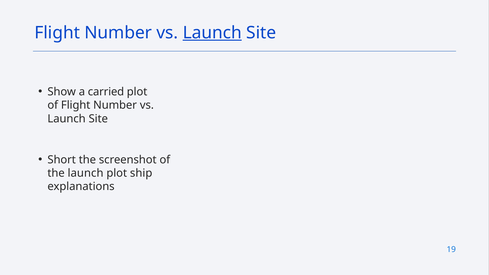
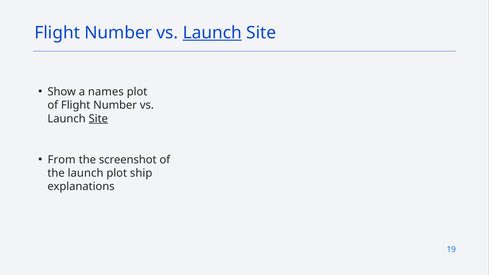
carried: carried -> names (106, 92)
Site underline: none -> present (98, 119)
Short: Short -> From (62, 160)
